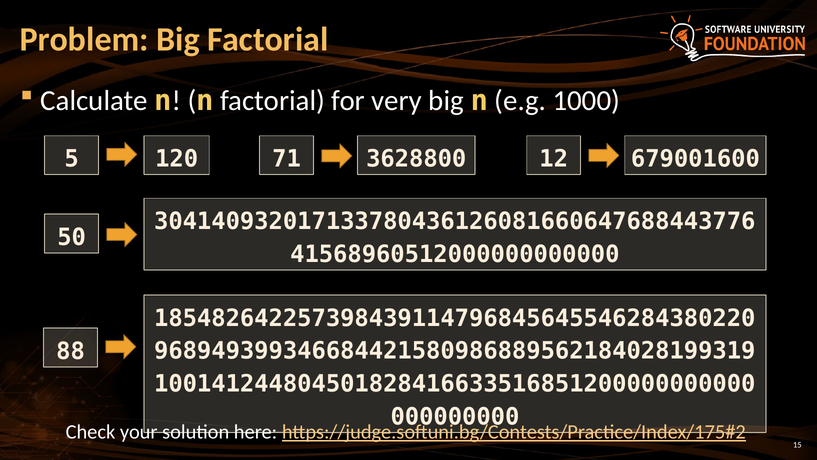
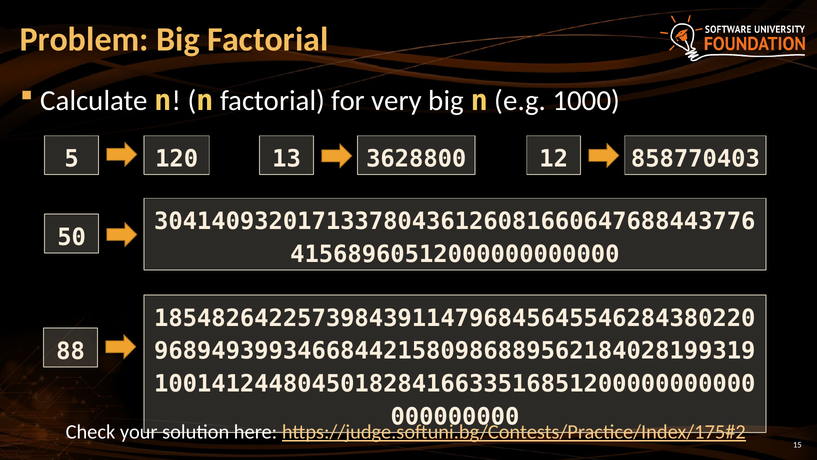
71: 71 -> 13 (287, 159)
679001600: 679001600 -> 858770403 (695, 159)
